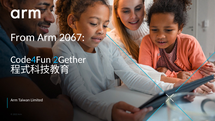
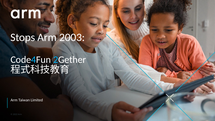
From: From -> Stops (23, 37)
2067: 2067 -> 2003 (72, 37)
